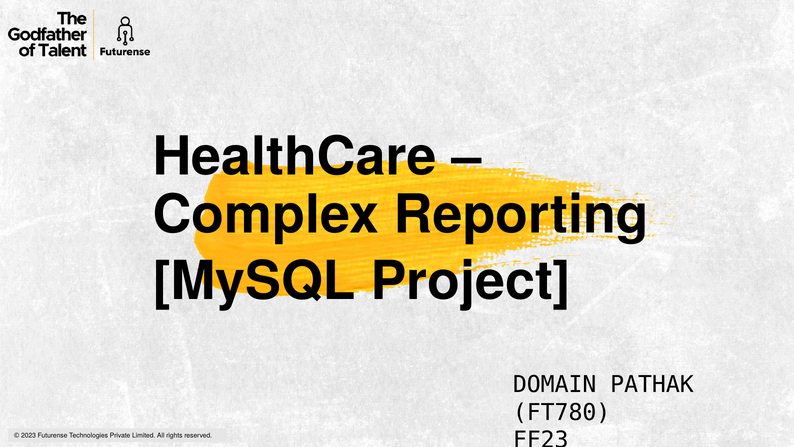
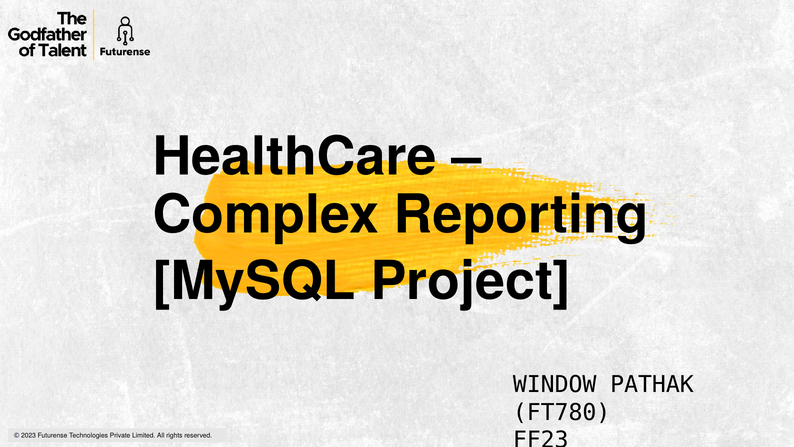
DOMAIN: DOMAIN -> WINDOW (555, 384)
